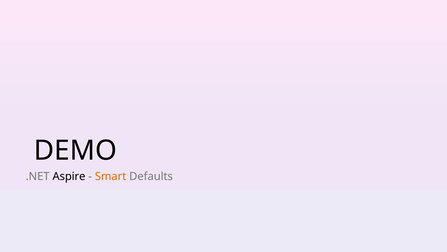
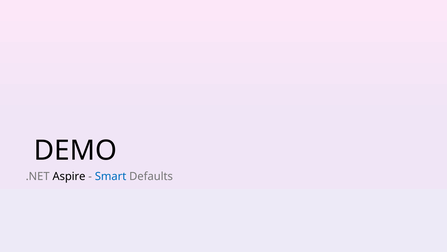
Smart colour: orange -> blue (111, 176)
